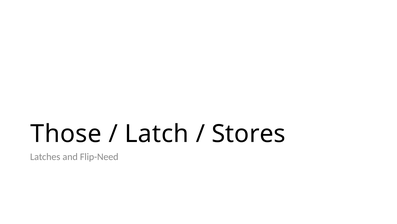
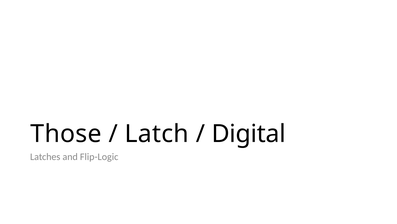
Stores: Stores -> Digital (249, 134)
Flip-Need: Flip-Need -> Flip-Logic (99, 156)
